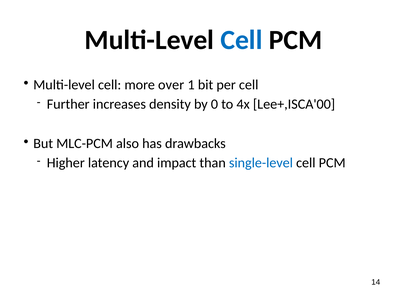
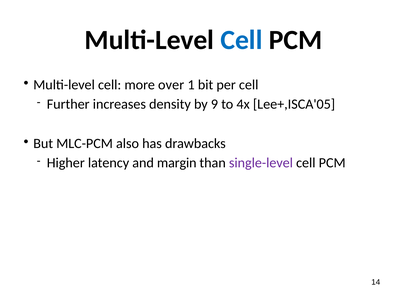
0: 0 -> 9 (214, 104)
Lee+,ISCA'00: Lee+,ISCA'00 -> Lee+,ISCA'05 (294, 104)
impact: impact -> margin (177, 163)
single-level colour: blue -> purple (261, 163)
